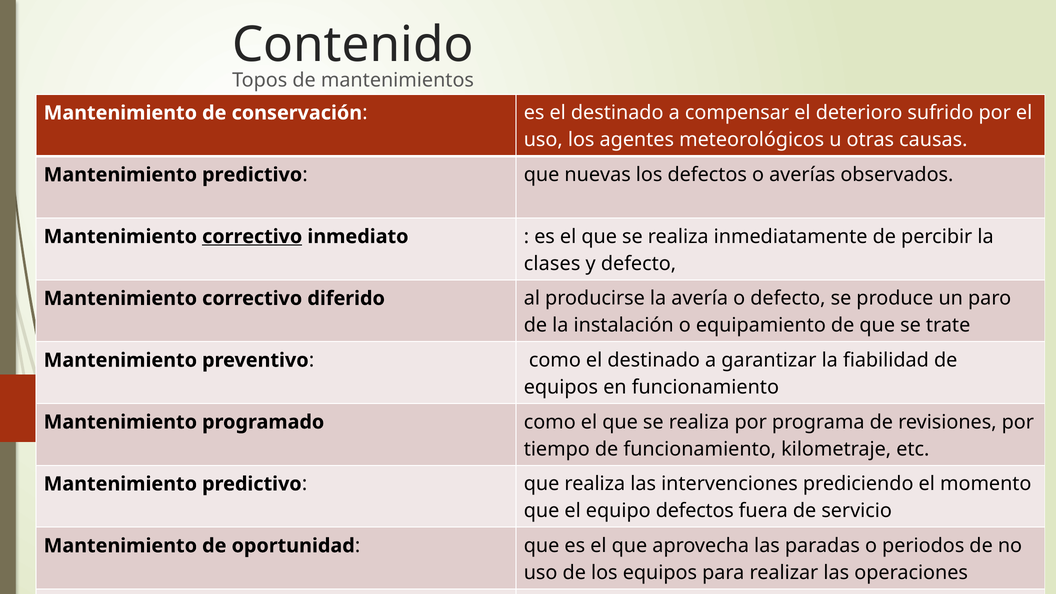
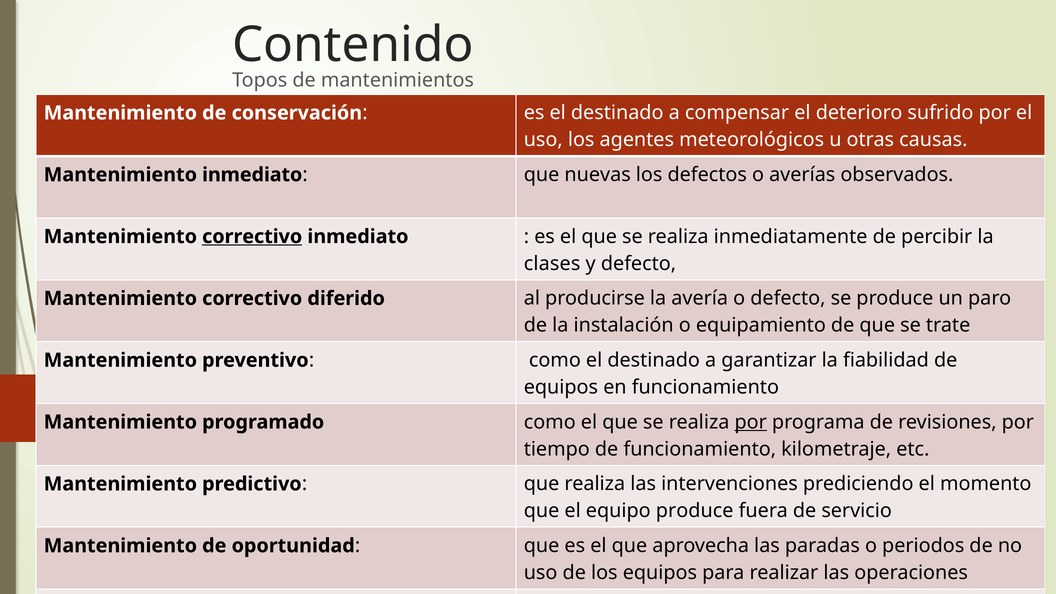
predictivo: predictivo -> inmediato (252, 175)
por underline: none -> present (751, 422)
equipo defectos: defectos -> produce (695, 511)
